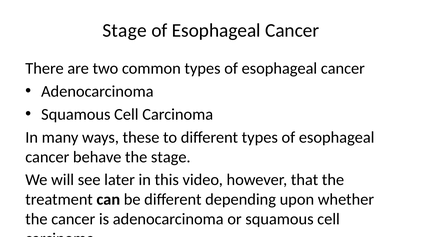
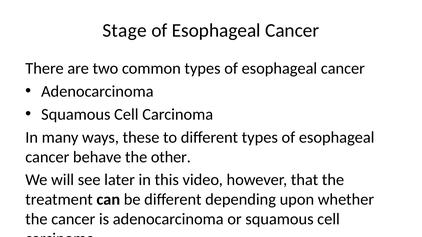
the stage: stage -> other (171, 157)
